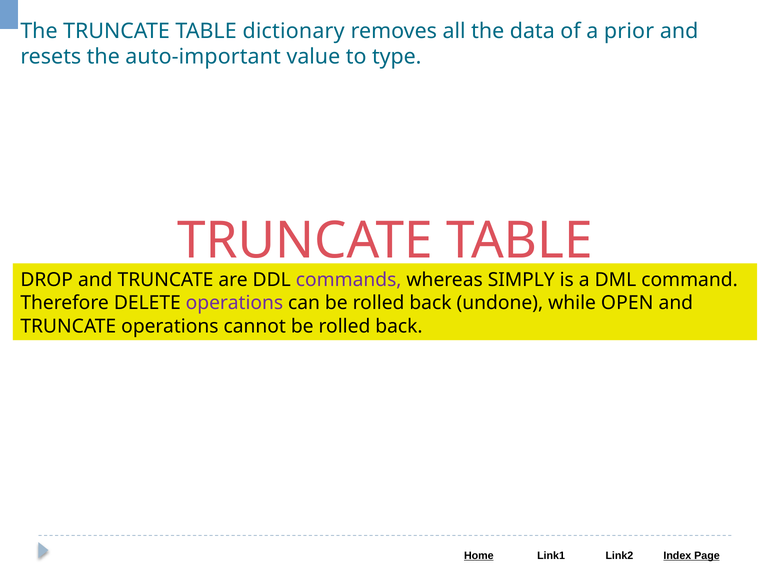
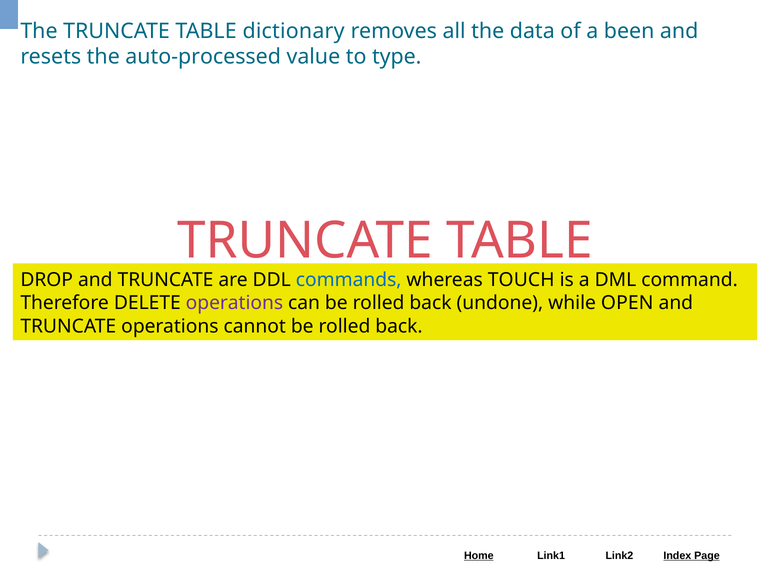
prior: prior -> been (629, 31)
auto-important: auto-important -> auto-processed (203, 57)
commands colour: purple -> blue (349, 280)
SIMPLY: SIMPLY -> TOUCH (521, 280)
